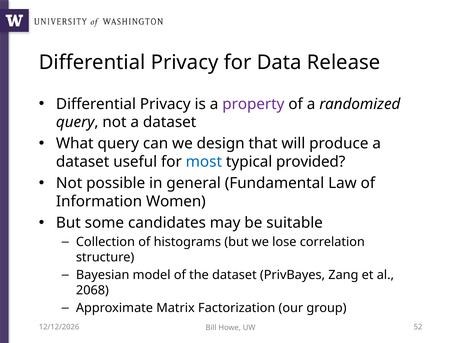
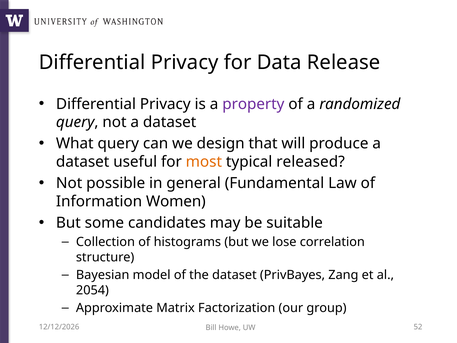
most colour: blue -> orange (204, 162)
provided: provided -> released (311, 162)
2068: 2068 -> 2054 (92, 290)
